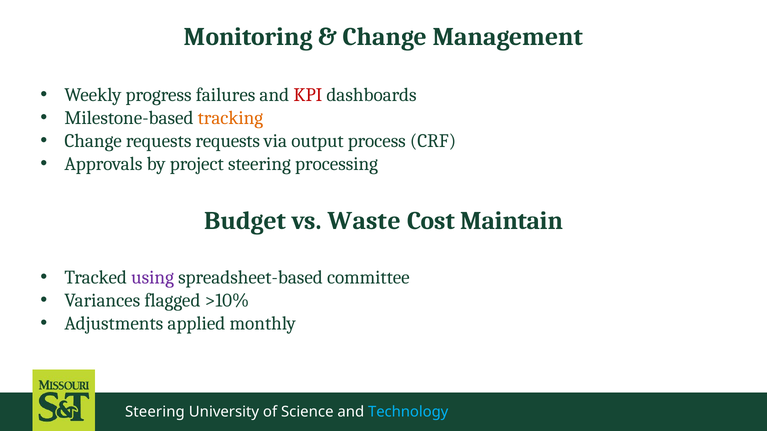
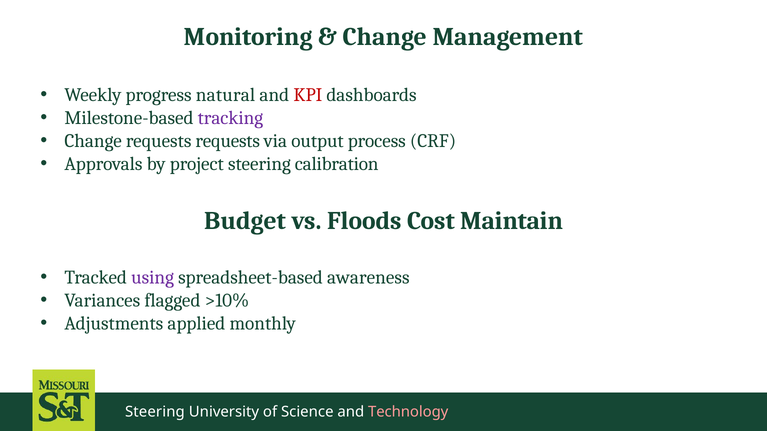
failures: failures -> natural (226, 95)
tracking colour: orange -> purple (230, 118)
processing: processing -> calibration (337, 164)
Waste: Waste -> Floods (364, 221)
committee: committee -> awareness (368, 278)
Technology colour: light blue -> pink (408, 412)
